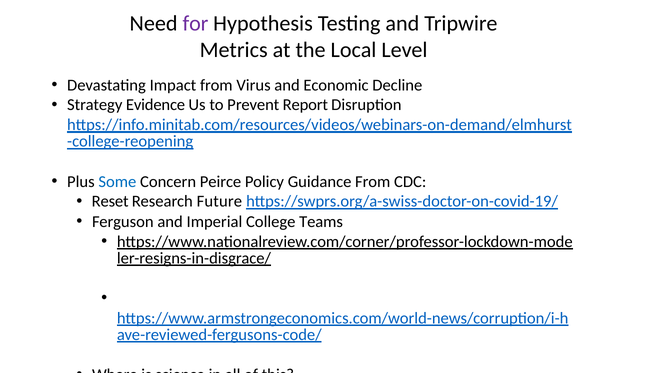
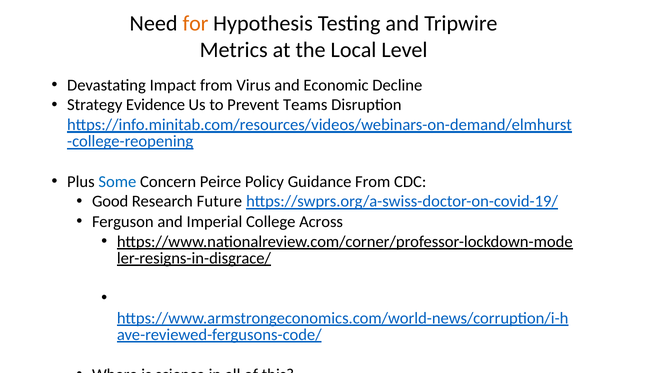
for colour: purple -> orange (195, 23)
Report: Report -> Teams (305, 105)
Reset: Reset -> Good (110, 202)
Teams: Teams -> Across (321, 222)
